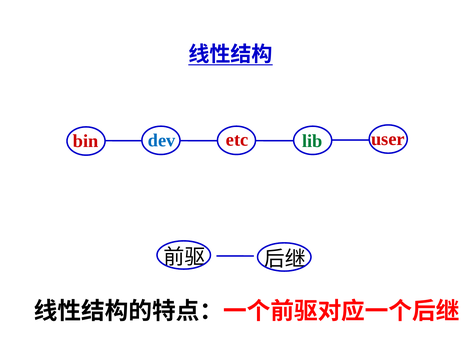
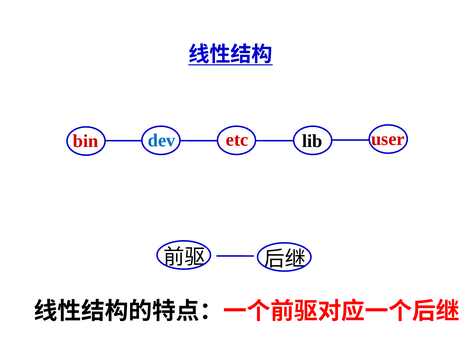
lib colour: green -> black (312, 141)
